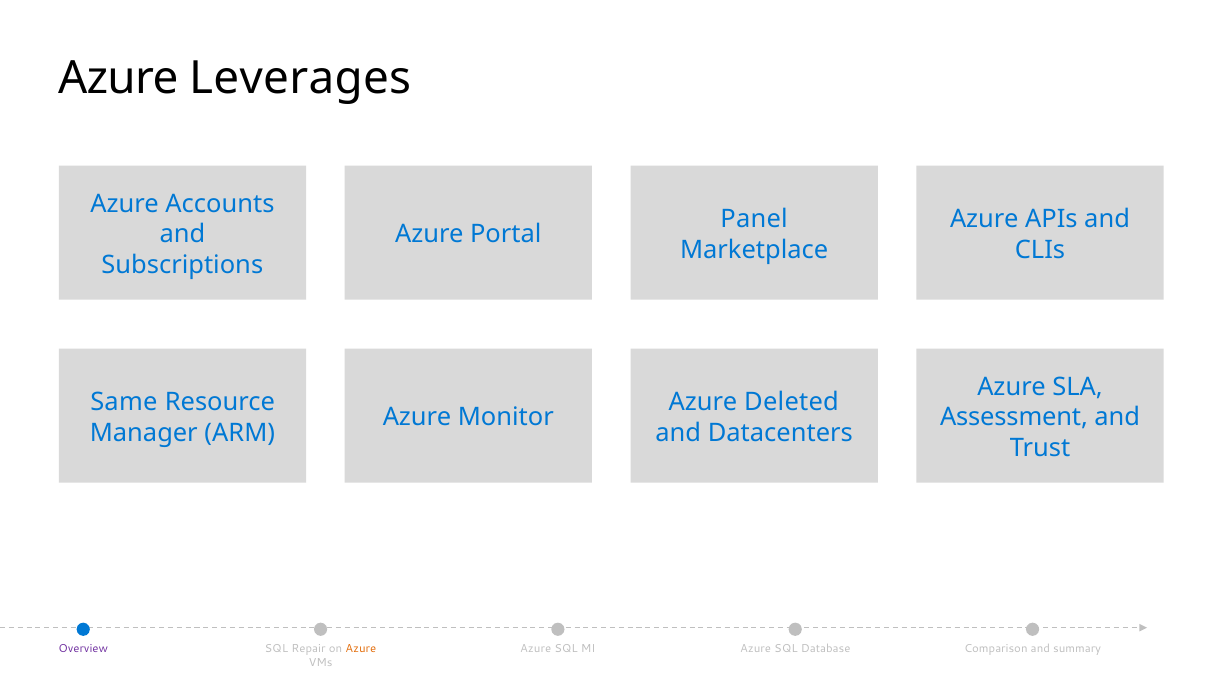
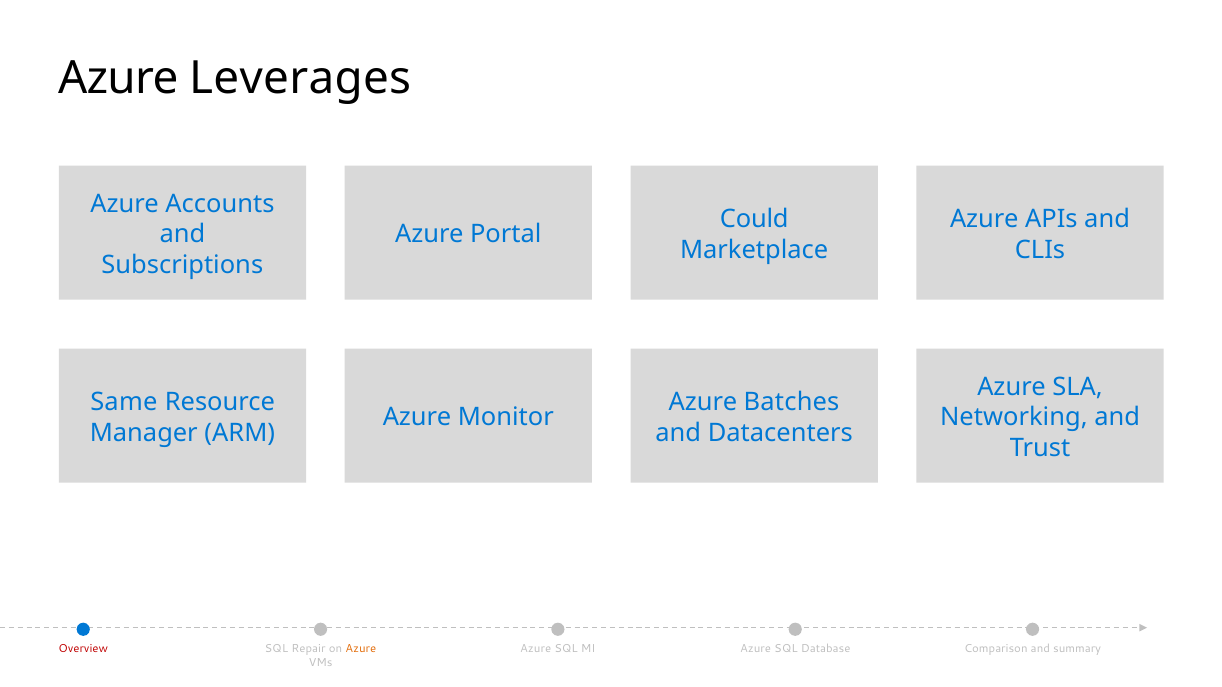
Panel: Panel -> Could (754, 219)
Deleted: Deleted -> Batches (792, 402)
Assessment: Assessment -> Networking (1014, 418)
Overview colour: purple -> red (83, 649)
